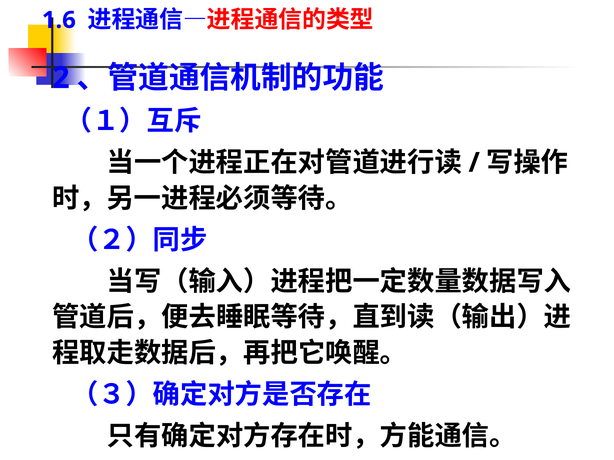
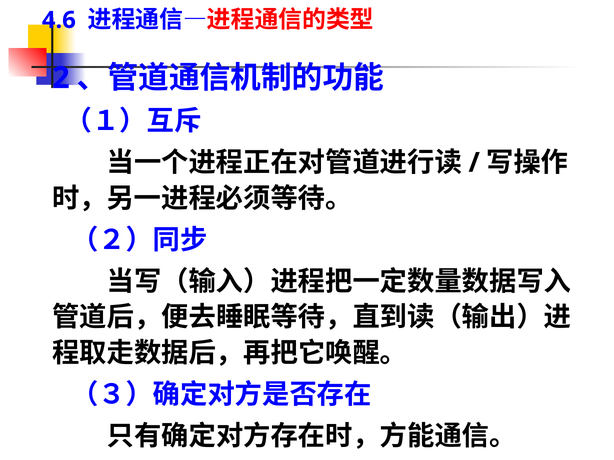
1.6: 1.6 -> 4.6 (59, 20)
